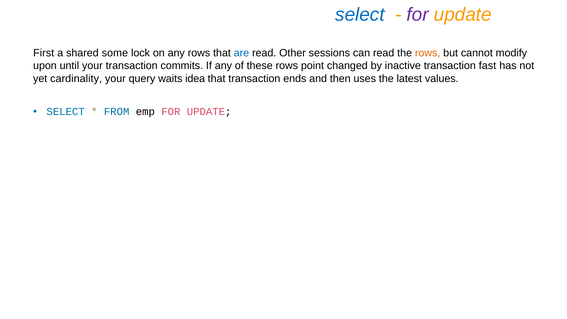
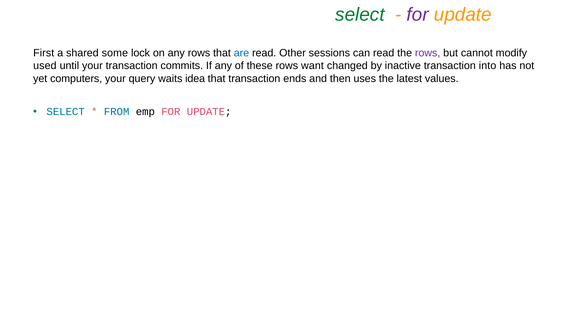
select colour: blue -> green (360, 15)
rows colour: orange -> purple (428, 53)
upon: upon -> used (45, 66)
point: point -> want (312, 66)
fast: fast -> into (488, 66)
cardinality: cardinality -> computers (76, 78)
